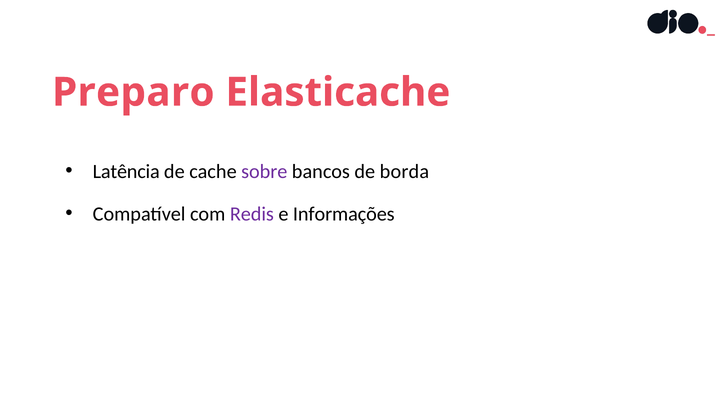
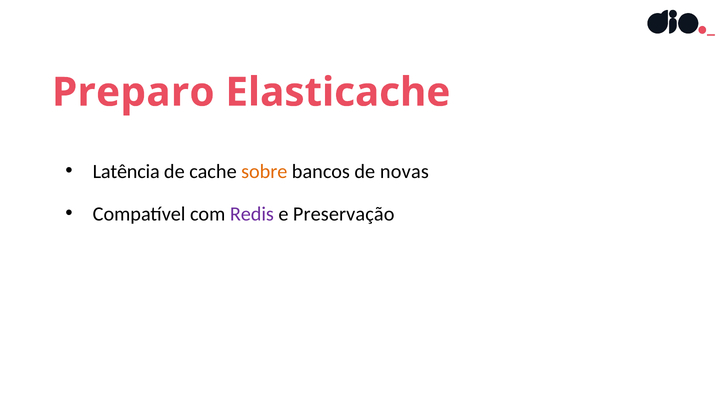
sobre colour: purple -> orange (264, 172)
borda: borda -> novas (404, 172)
Informações: Informações -> Preservação (344, 214)
